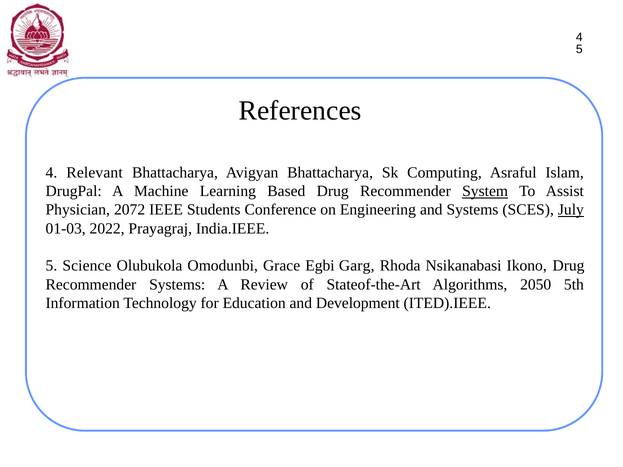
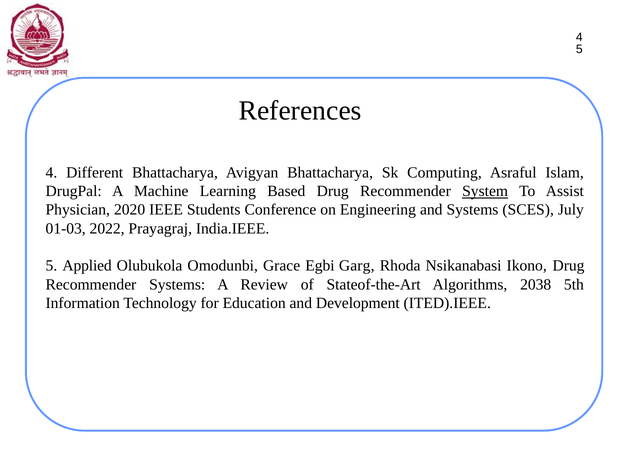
Relevant: Relevant -> Different (95, 173)
2072: 2072 -> 2020 (130, 210)
July underline: present -> none (571, 210)
Science: Science -> Applied (87, 266)
2050: 2050 -> 2038 (536, 285)
